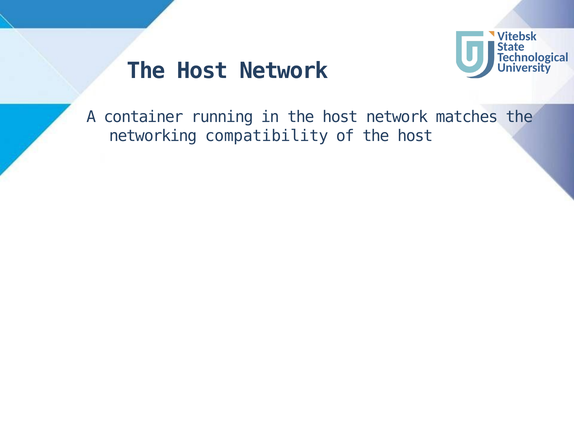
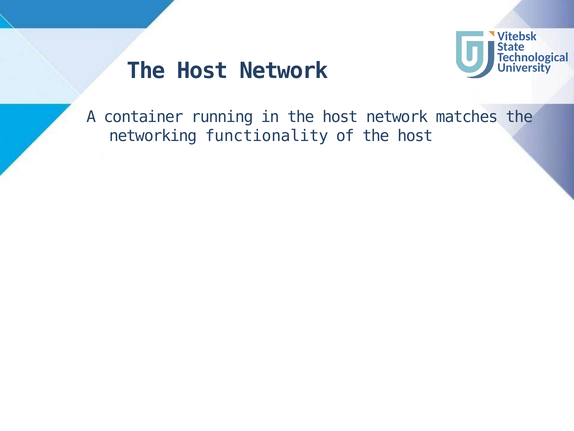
compatibility: compatibility -> functionality (267, 136)
